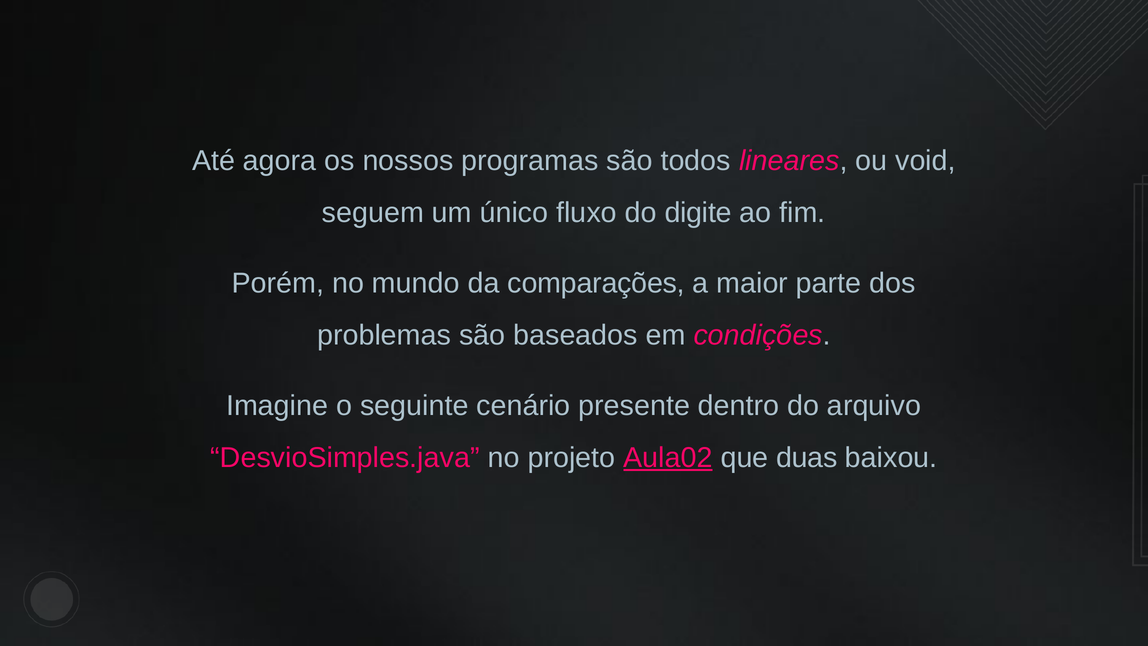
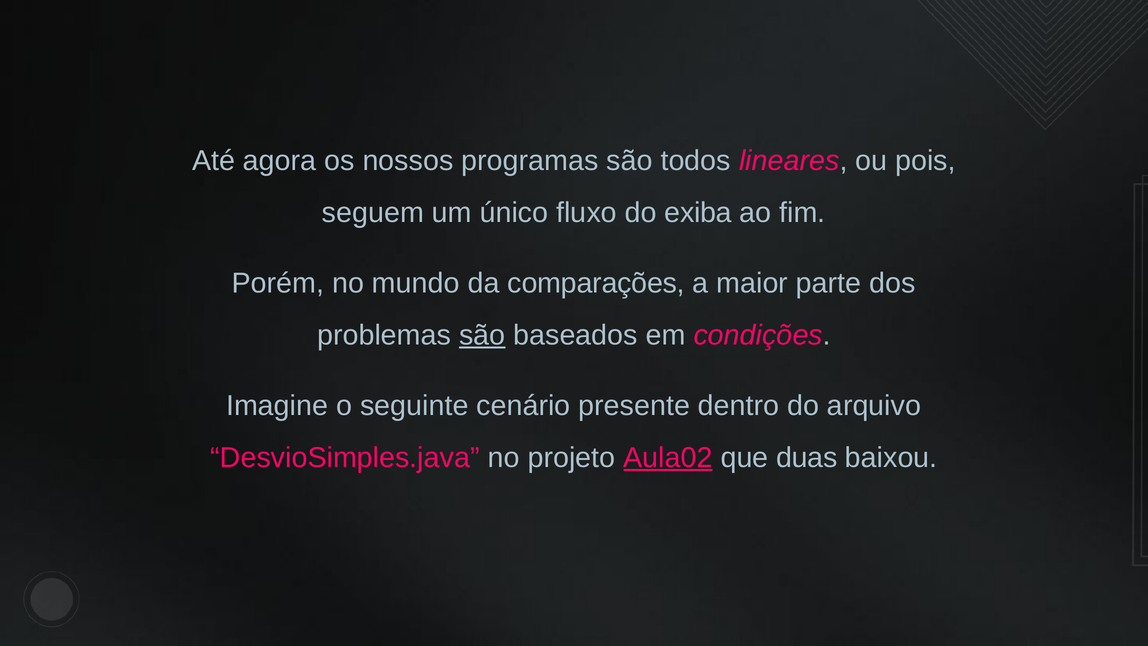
void: void -> pois (925, 161)
digite: digite -> exiba (698, 213)
são underline: none -> present (482, 335)
